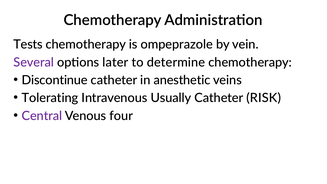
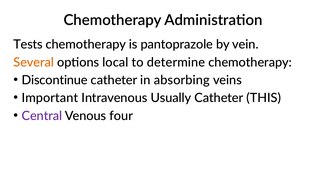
ompeprazole: ompeprazole -> pantoprazole (177, 45)
Several colour: purple -> orange (34, 62)
later: later -> local (115, 62)
anesthetic: anesthetic -> absorbing (182, 80)
Tolerating: Tolerating -> Important (50, 98)
RISK: RISK -> THIS (264, 98)
